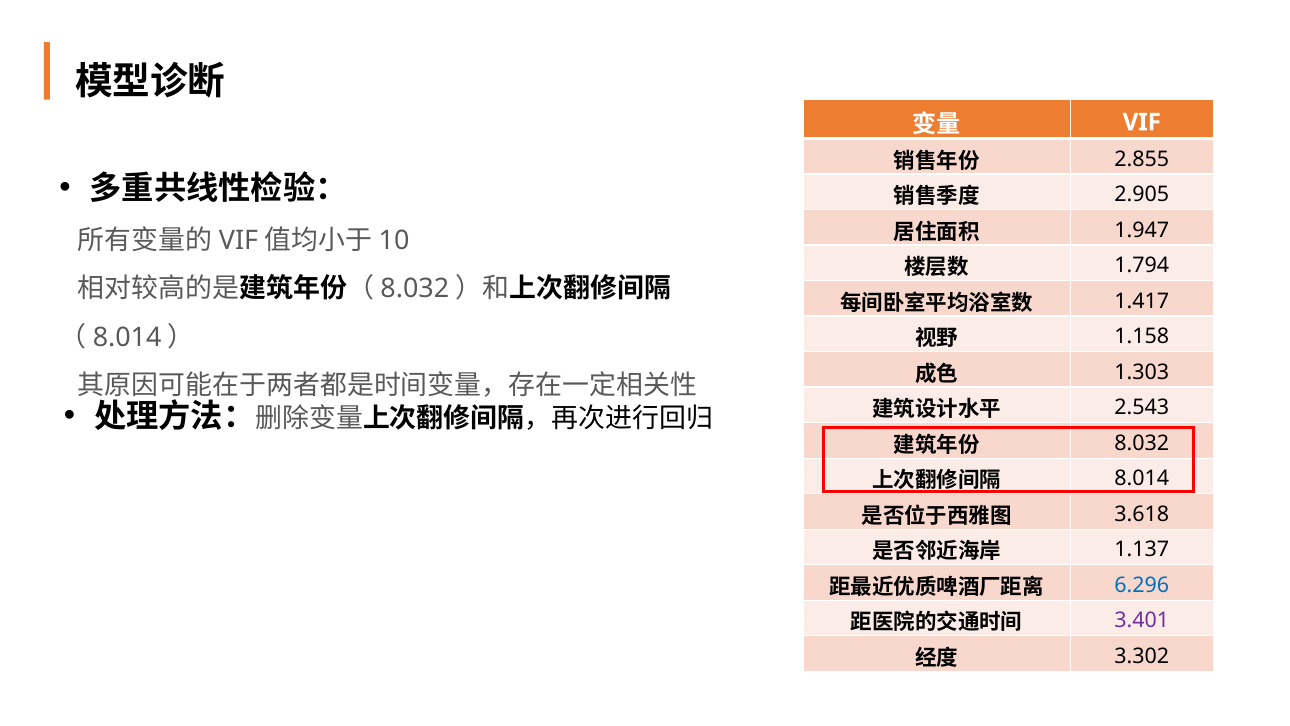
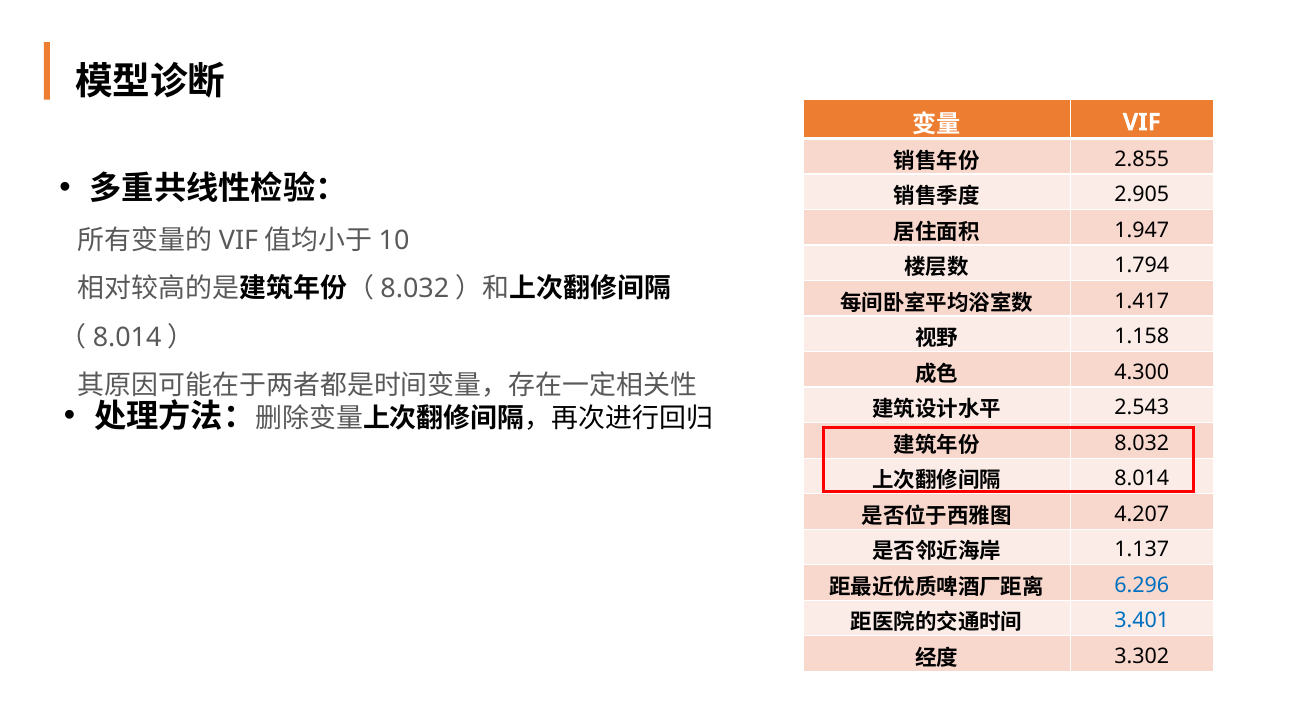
1.303: 1.303 -> 4.300 (1142, 372)
3.618: 3.618 -> 4.207 (1142, 514)
3.401 colour: purple -> blue (1142, 620)
